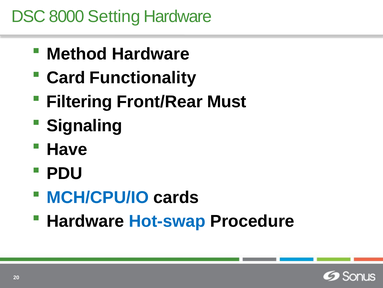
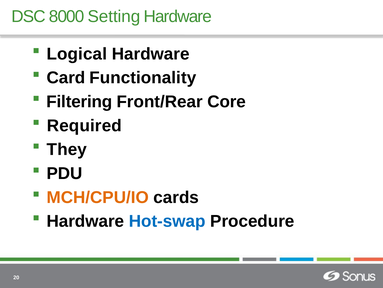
Method: Method -> Logical (77, 54)
Must: Must -> Core (227, 102)
Signaling: Signaling -> Required (84, 125)
Have: Have -> They (67, 149)
MCH/CPU/IO colour: blue -> orange (98, 197)
